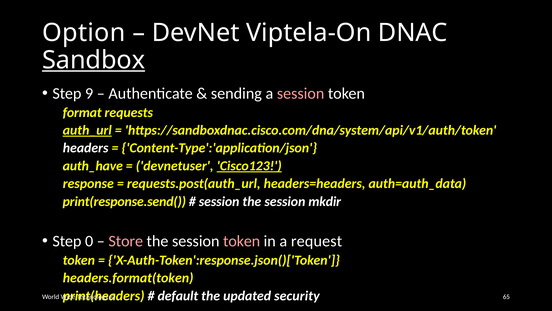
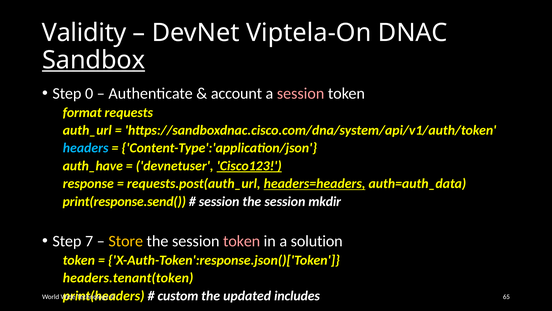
Option: Option -> Validity (84, 33)
9: 9 -> 0 (89, 93)
sending: sending -> account (236, 93)
auth_url underline: present -> none (87, 130)
headers colour: white -> light blue (86, 148)
headers=headers underline: none -> present (315, 183)
0: 0 -> 7 (89, 241)
Store colour: pink -> yellow (126, 241)
request: request -> solution (317, 241)
headers.format(token: headers.format(token -> headers.tenant(token (128, 278)
default: default -> custom (178, 295)
security: security -> includes (297, 295)
